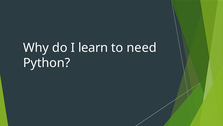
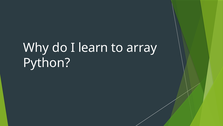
need: need -> array (142, 48)
